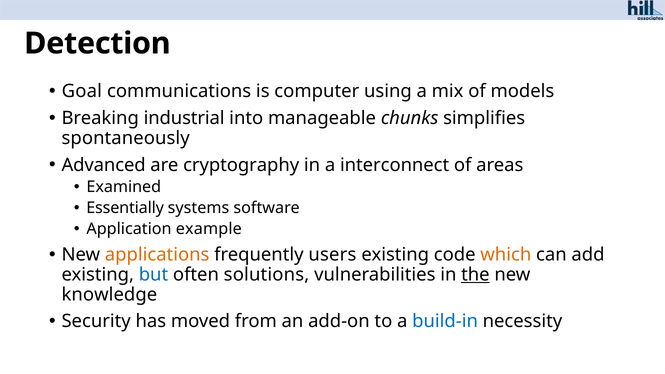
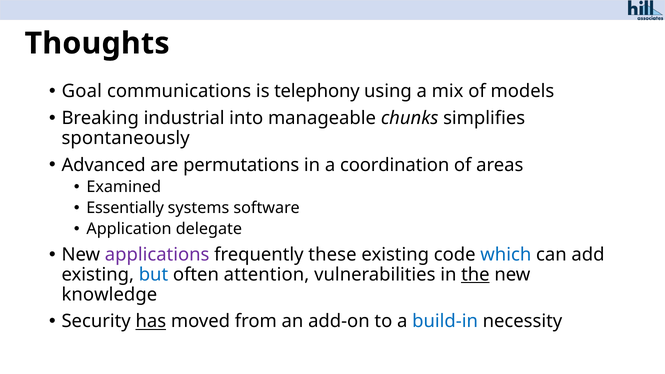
Detection: Detection -> Thoughts (97, 43)
computer: computer -> telephony (317, 91)
cryptography: cryptography -> permutations (241, 165)
interconnect: interconnect -> coordination (395, 165)
example: example -> delegate (209, 229)
applications colour: orange -> purple (157, 255)
users: users -> these (332, 255)
which colour: orange -> blue (506, 255)
solutions: solutions -> attention (267, 275)
has underline: none -> present (151, 321)
